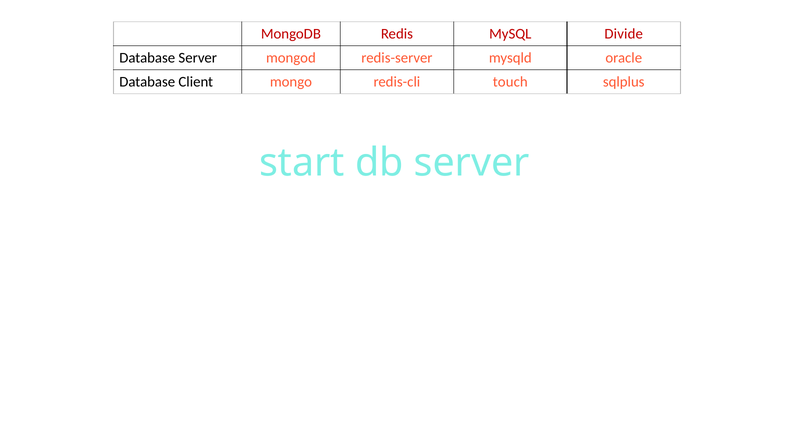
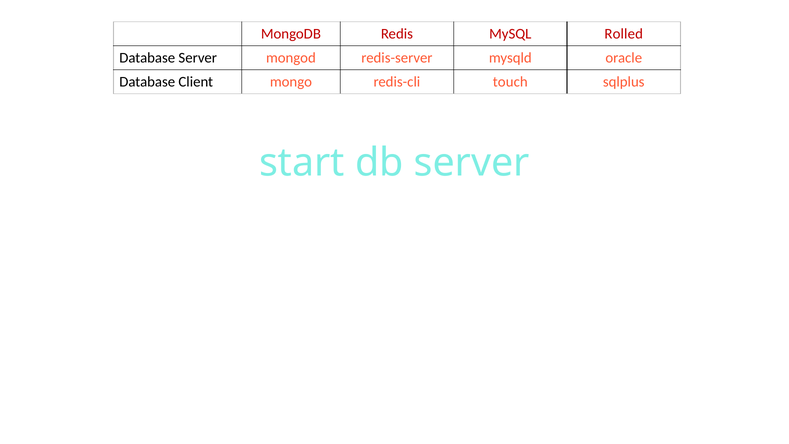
Divide: Divide -> Rolled (624, 34)
